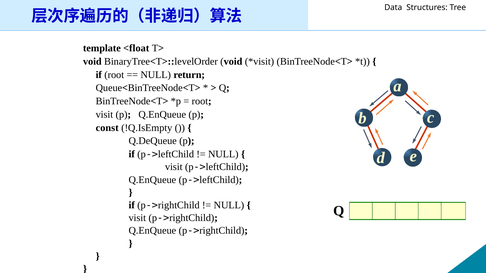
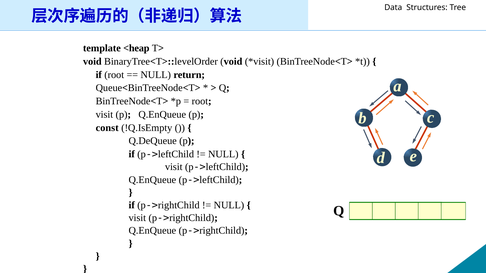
<float: <float -> <heap (136, 48)
